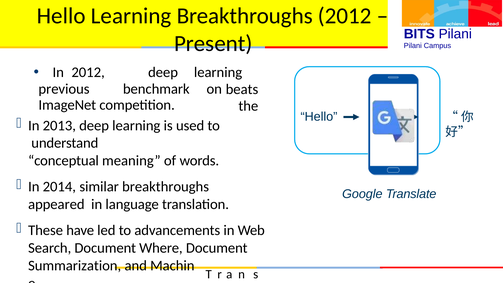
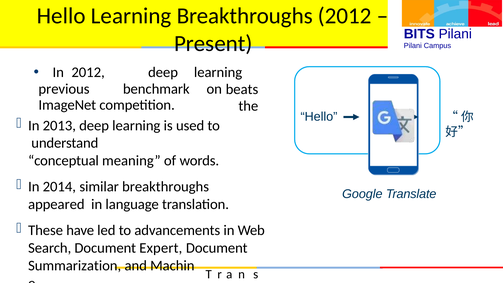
Where: Where -> Expert (161, 248)
